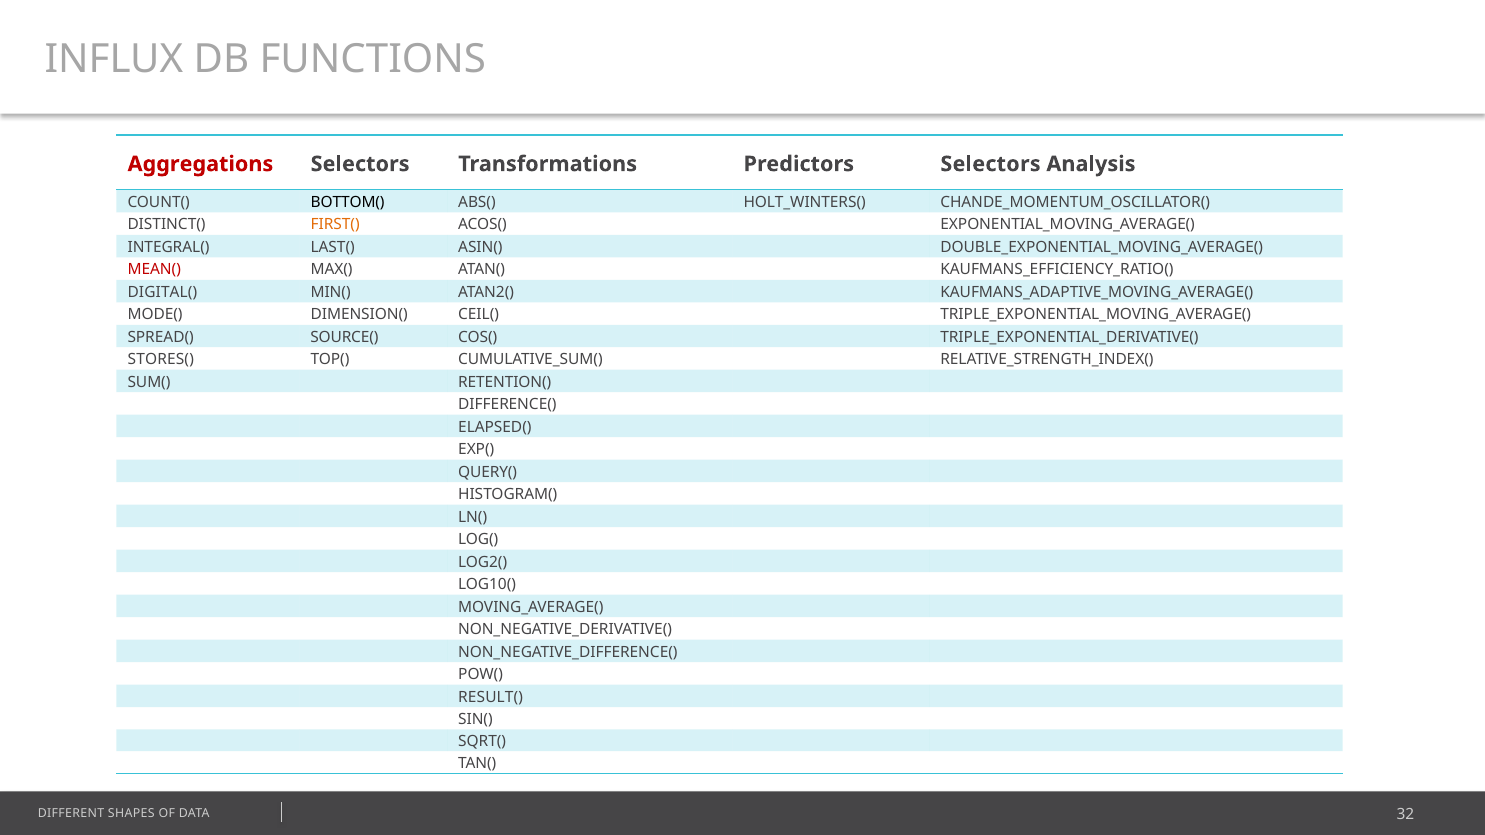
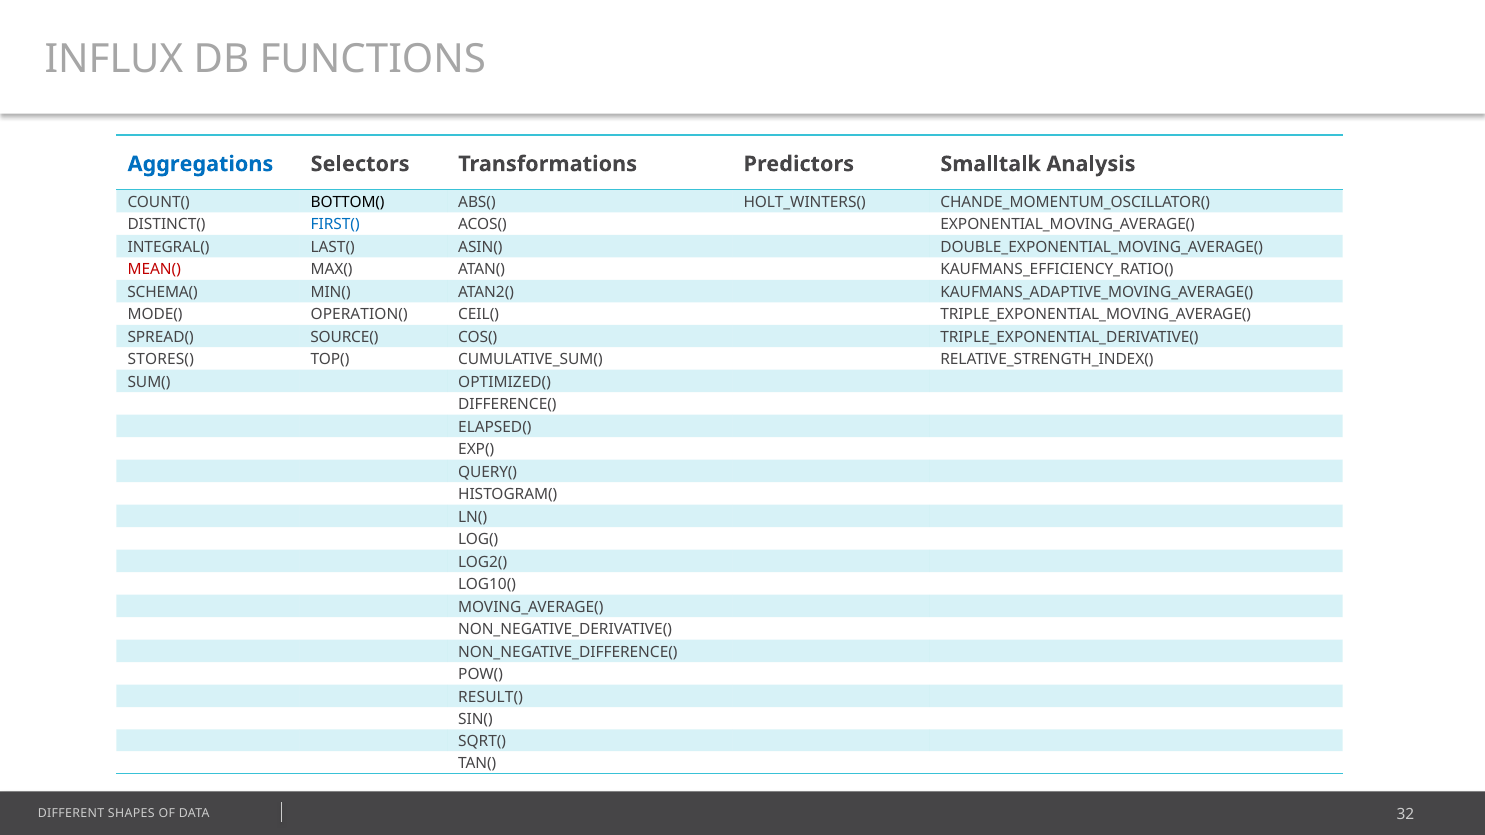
Aggregations colour: red -> blue (200, 164)
Predictors Selectors: Selectors -> Smalltalk (991, 164)
FIRST( colour: orange -> blue (335, 225)
DIGITAL(: DIGITAL( -> SCHEMA( (163, 292)
DIMENSION(: DIMENSION( -> OPERATION( (359, 315)
RETENTION(: RETENTION( -> OPTIMIZED( (505, 382)
